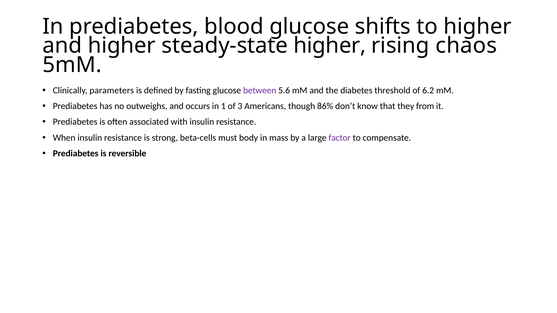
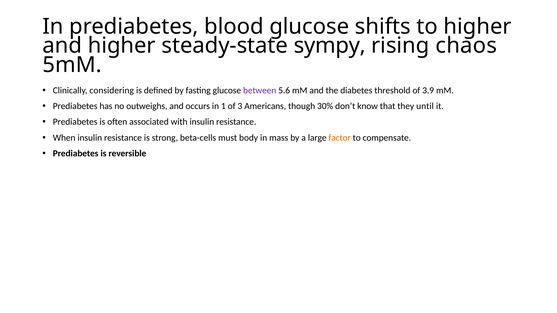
steady-state higher: higher -> sympy (330, 46)
parameters: parameters -> considering (112, 90)
6.2: 6.2 -> 3.9 (428, 90)
86%: 86% -> 30% (325, 106)
from: from -> until (425, 106)
factor colour: purple -> orange (340, 138)
